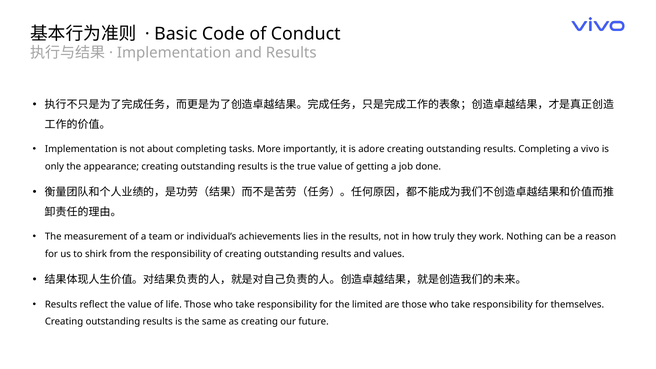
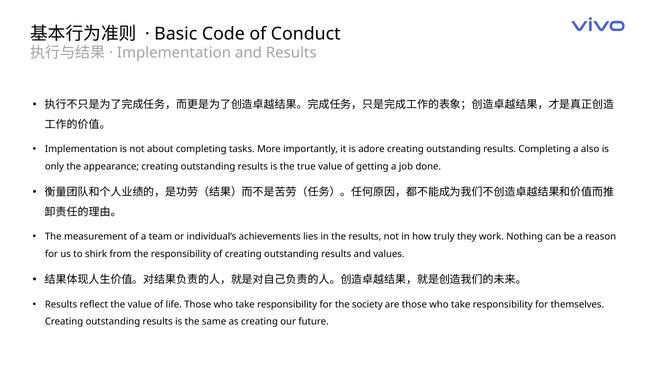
vivo: vivo -> also (590, 149)
limited: limited -> society (367, 305)
